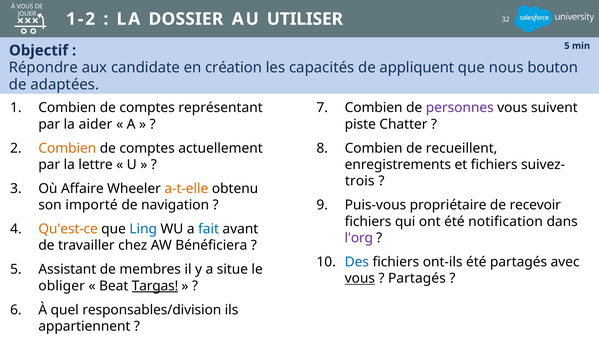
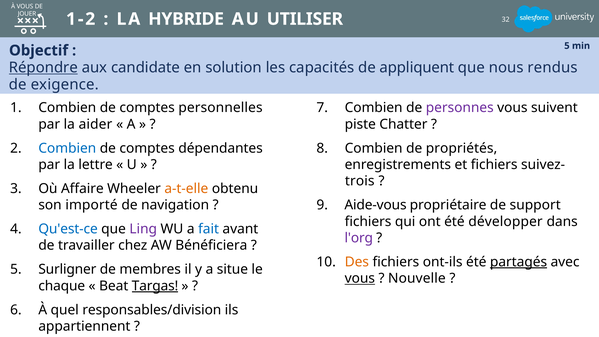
DOSSIER: DOSSIER -> HYBRIDE (186, 19)
Répondre underline: none -> present (43, 68)
création: création -> solution (234, 68)
bouton: bouton -> rendus (553, 68)
adaptées: adaptées -> exigence (65, 85)
représentant: représentant -> personnelles (220, 108)
Combien colour: orange -> blue (67, 148)
actuellement: actuellement -> dépendantes (221, 148)
recueillent: recueillent -> propriétés (462, 148)
Puis-vous: Puis-vous -> Aide-vous (376, 205)
recevoir: recevoir -> support (535, 205)
notification: notification -> développer (506, 221)
Qu'est-ce colour: orange -> blue (68, 229)
Ling colour: blue -> purple (143, 229)
Des colour: blue -> orange (357, 262)
partagés underline: none -> present (519, 262)
Assistant: Assistant -> Surligner (67, 269)
Partagés: Partagés -> Nouvelle (417, 278)
obliger: obliger -> chaque (62, 286)
